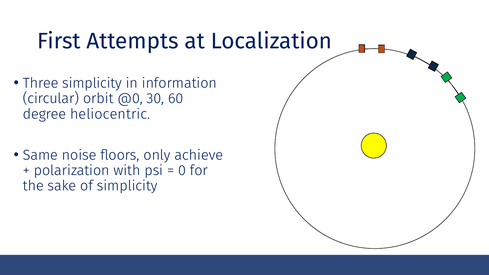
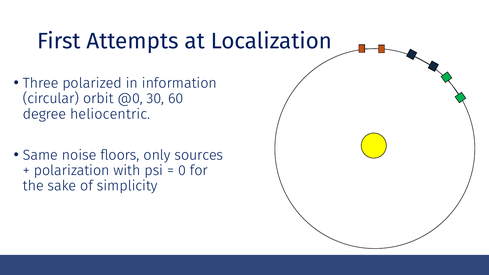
Three simplicity: simplicity -> polarized (92, 83)
achieve: achieve -> sources (199, 155)
